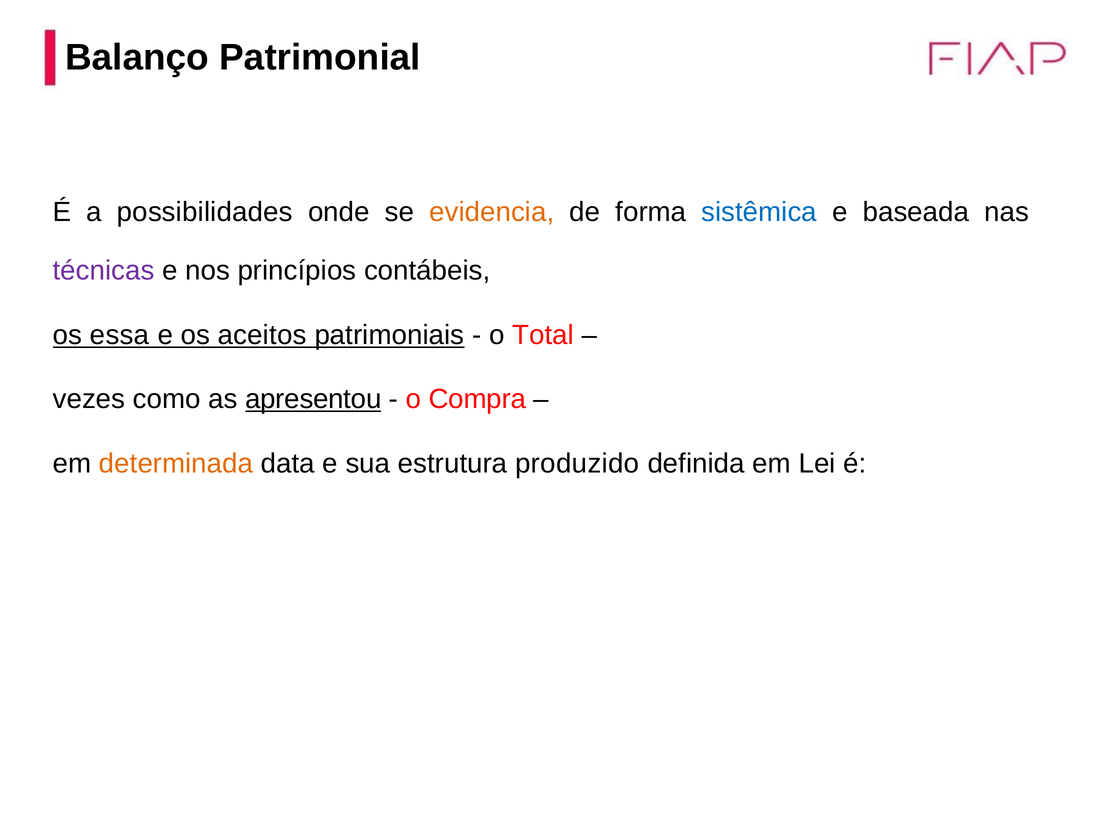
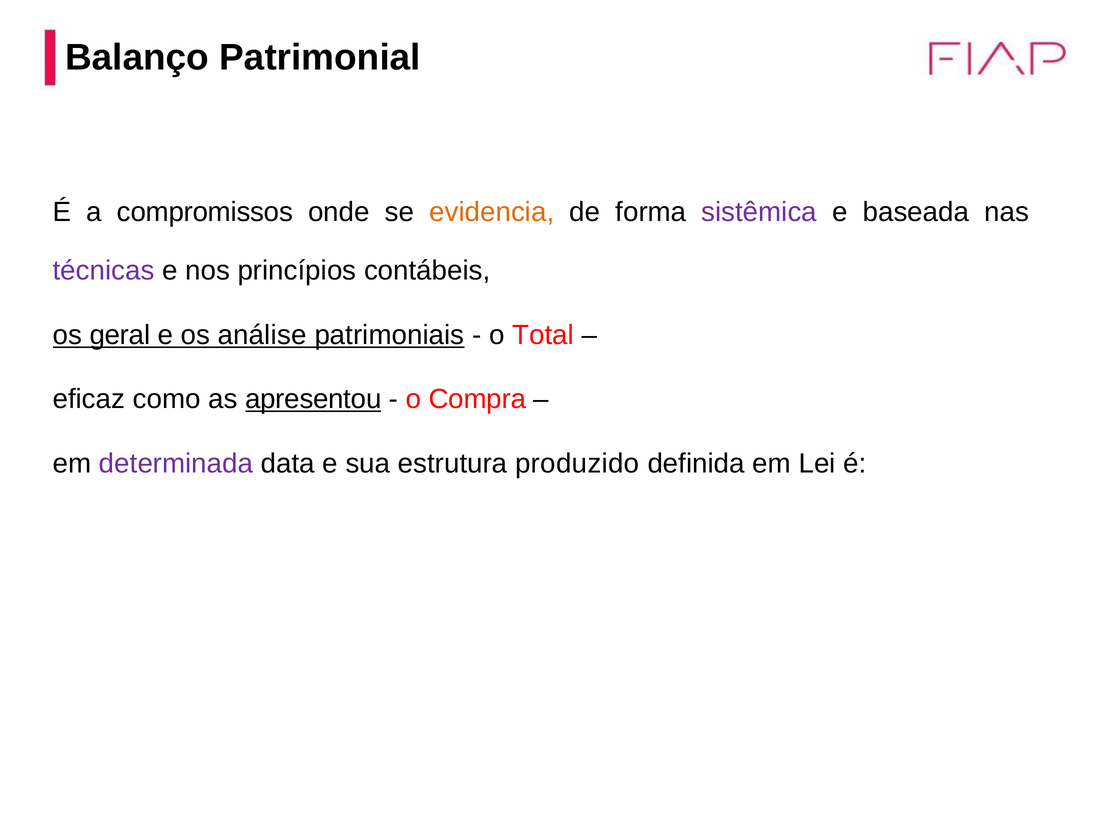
possibilidades: possibilidades -> compromissos (205, 212)
sistêmica colour: blue -> purple (759, 212)
essa: essa -> geral (120, 335)
aceitos: aceitos -> análise (262, 335)
vezes: vezes -> eficaz (89, 399)
determinada colour: orange -> purple (176, 463)
